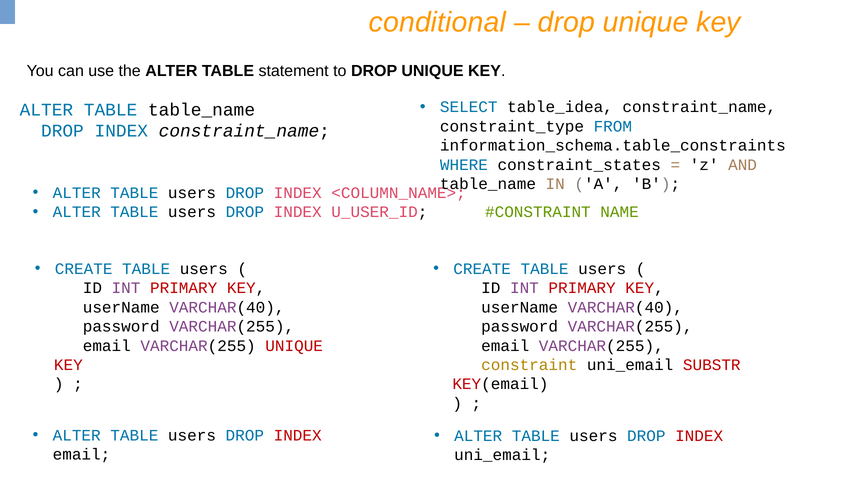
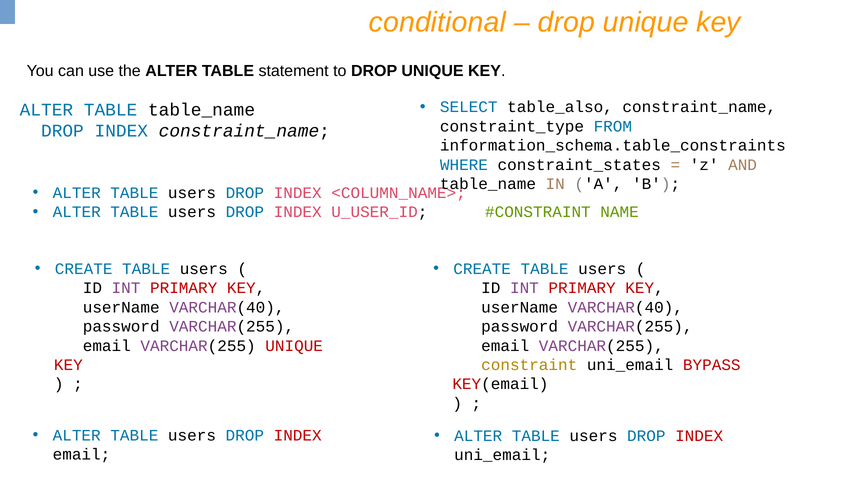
table_idea: table_idea -> table_also (560, 107)
SUBSTR: SUBSTR -> BYPASS (712, 365)
